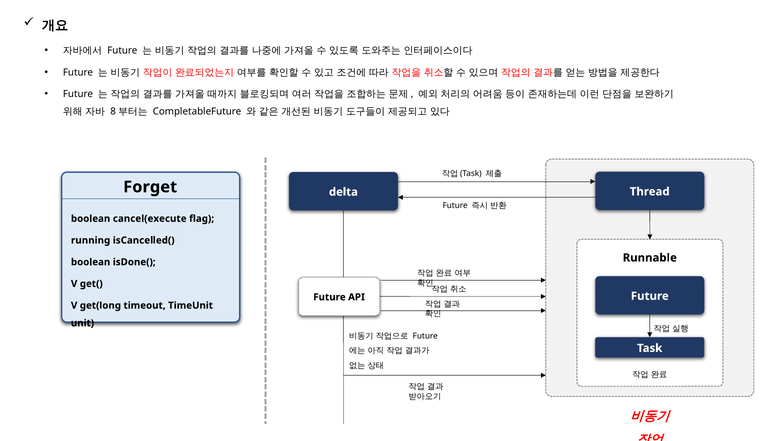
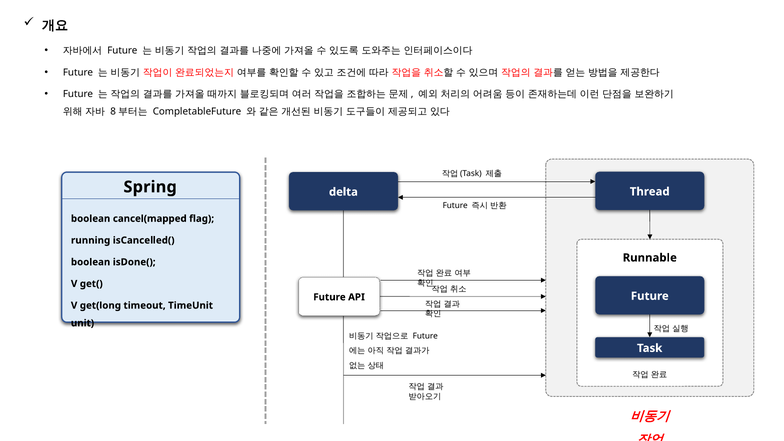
Forget: Forget -> Spring (150, 187)
cancel(execute: cancel(execute -> cancel(mapped (150, 219)
